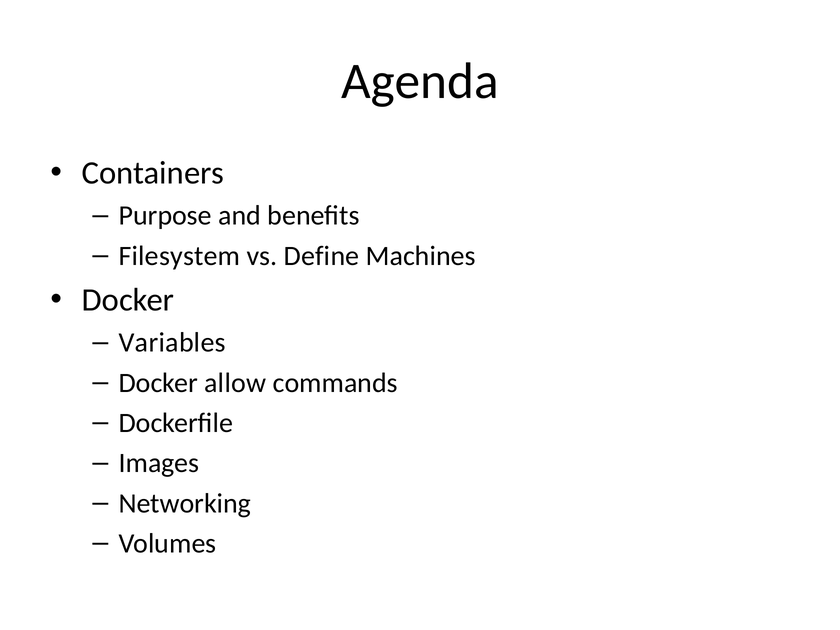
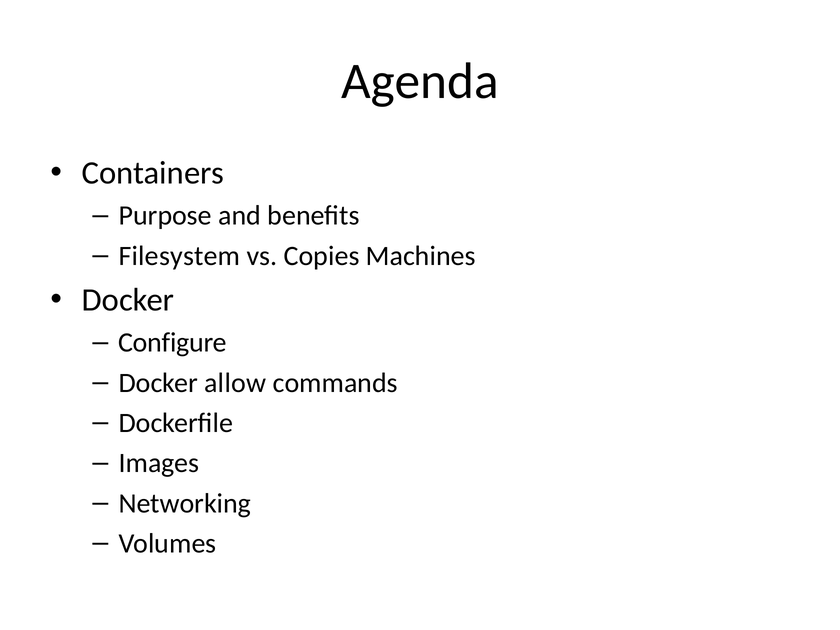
Define: Define -> Copies (322, 256)
Variables: Variables -> Configure (173, 343)
